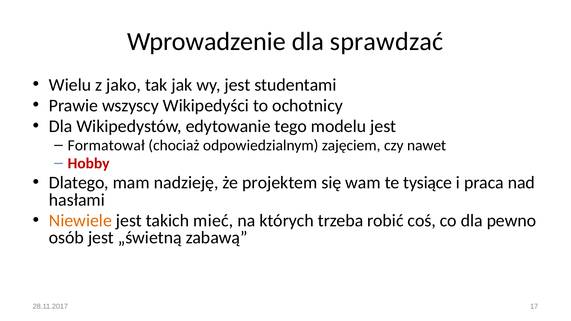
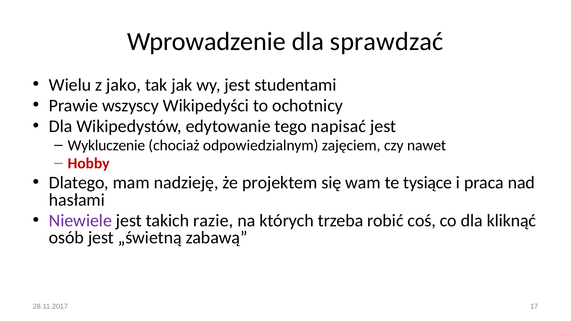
modelu: modelu -> napisać (339, 126)
Formatował: Formatował -> Wykluczenie (106, 145)
Niewiele colour: orange -> purple (80, 221)
mieć: mieć -> razie (213, 221)
pewno: pewno -> kliknąć (511, 221)
